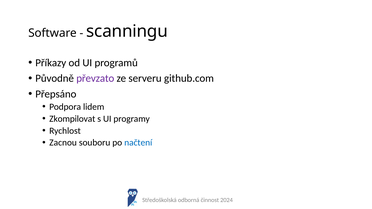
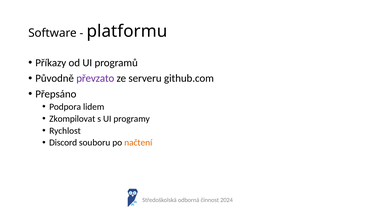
scanningu: scanningu -> platformu (127, 31)
Zacnou: Zacnou -> Discord (63, 143)
načtení colour: blue -> orange (138, 143)
